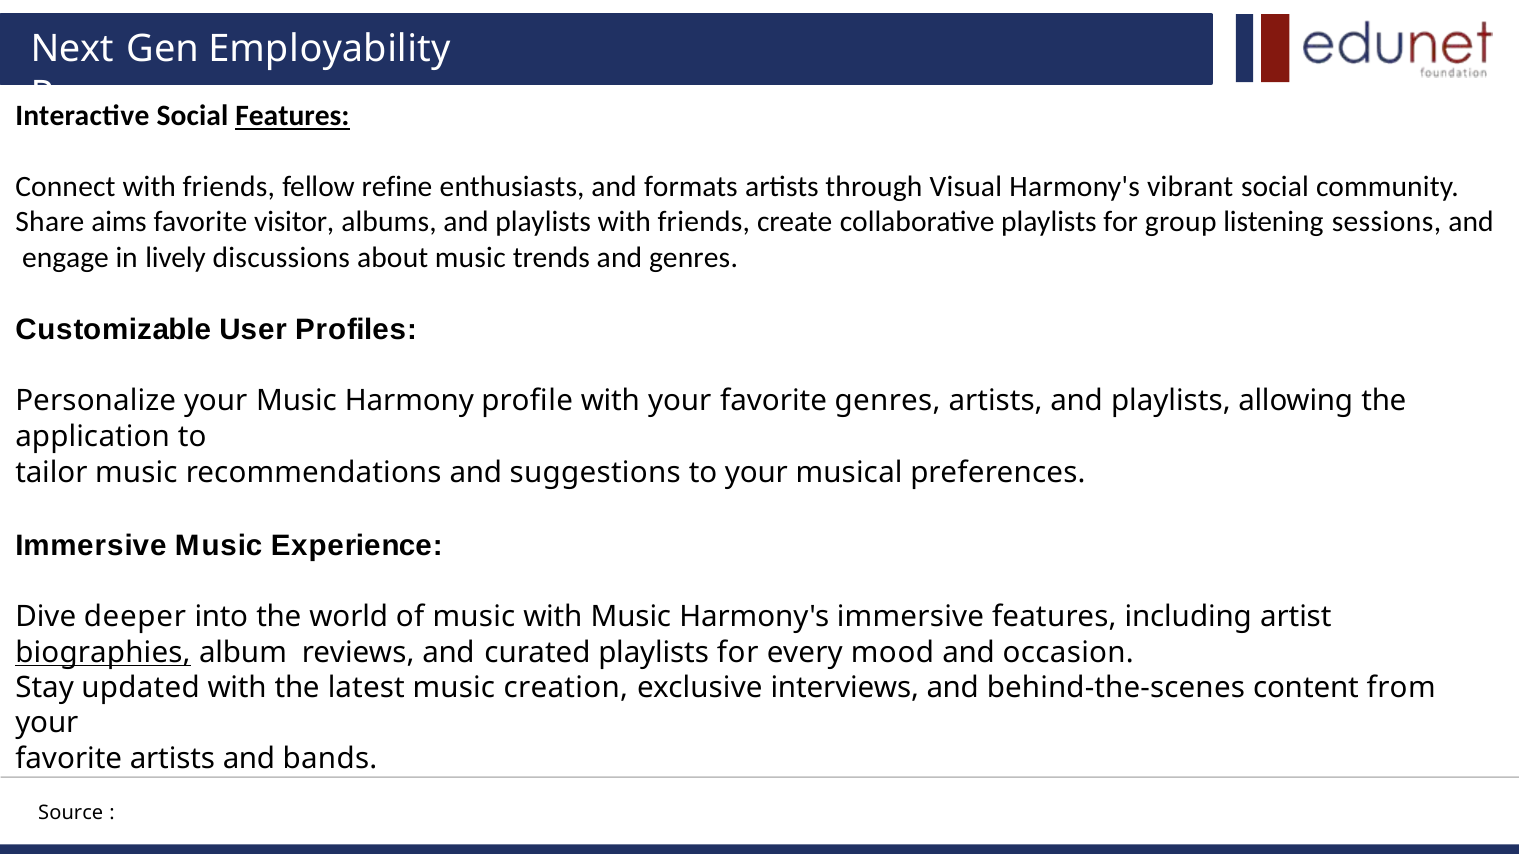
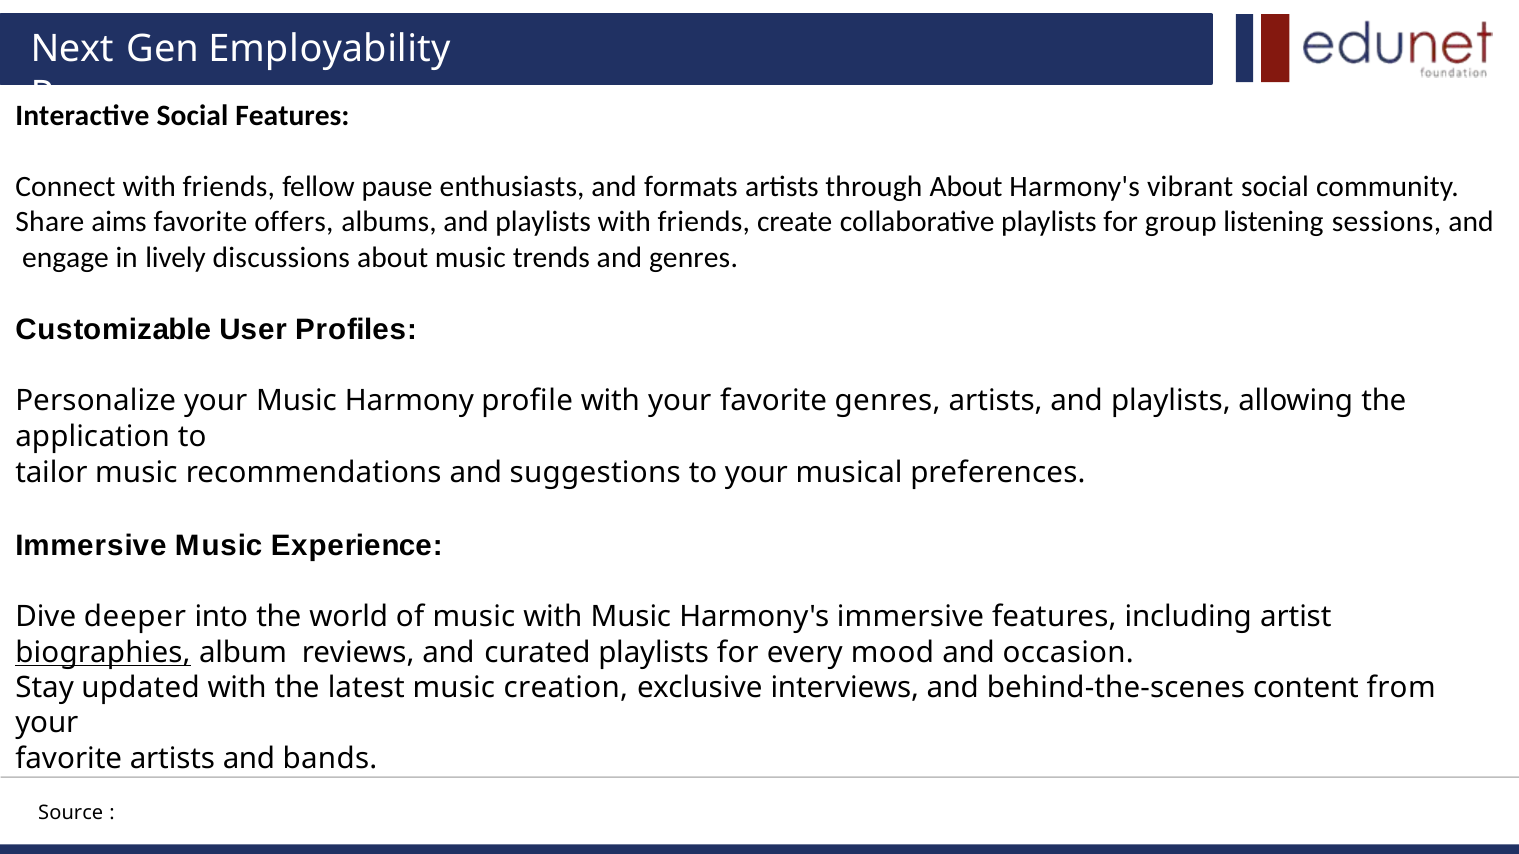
Features underline: present -> none (292, 116)
refine: refine -> pause (397, 187)
through Visual: Visual -> About (966, 187)
visitor: visitor -> offers (294, 222)
